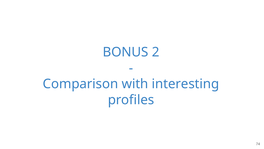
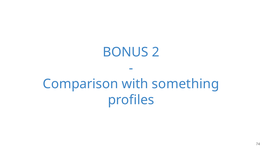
interesting: interesting -> something (185, 84)
